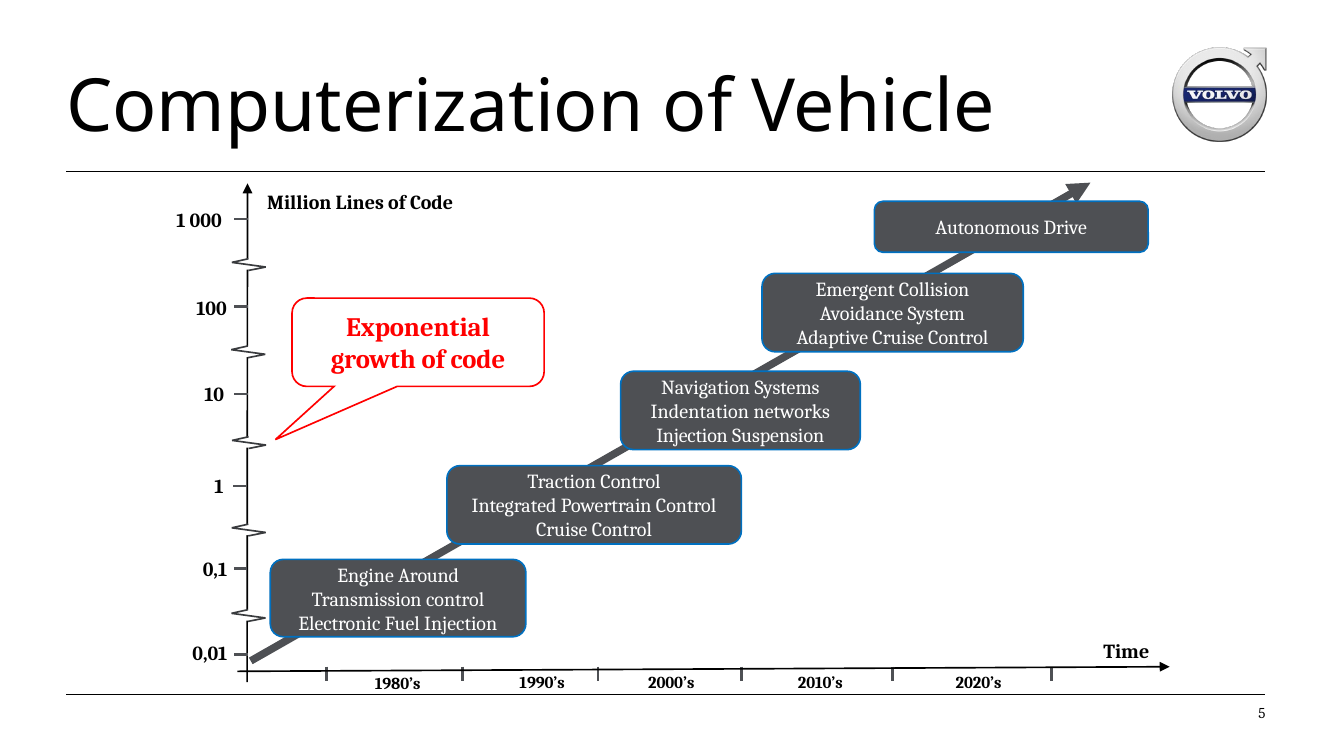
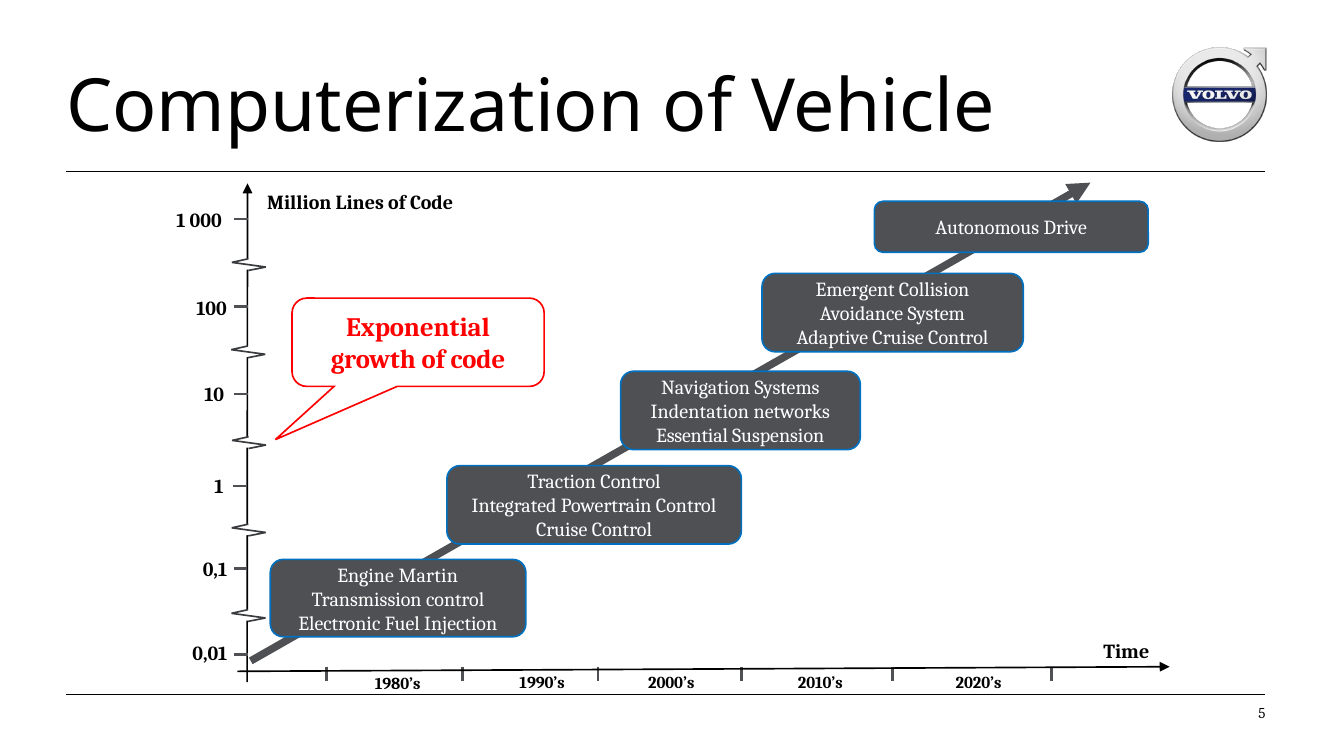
Injection: Injection -> Essential (692, 436)
Around: Around -> Martin (428, 576)
